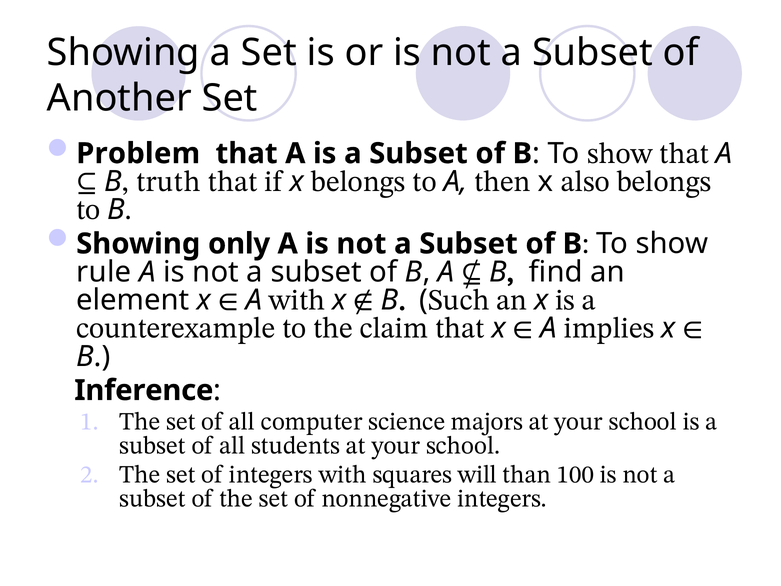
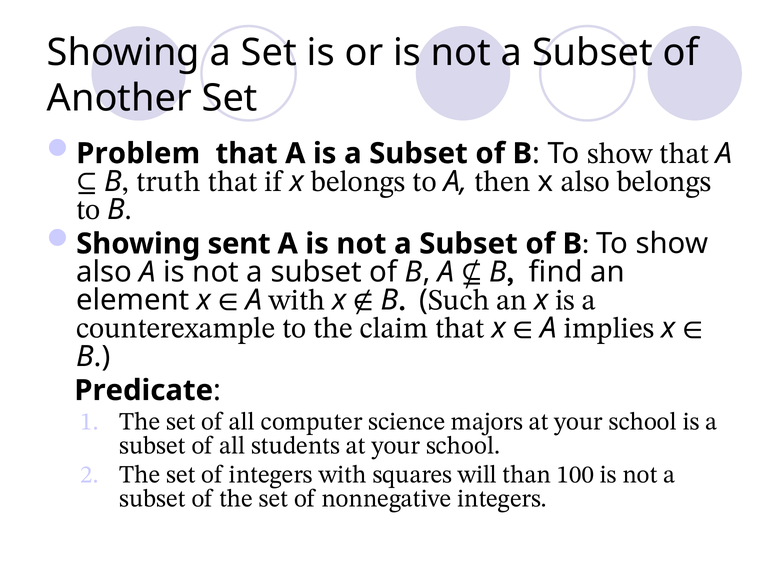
only: only -> sent (239, 244)
rule: rule -> also (104, 272)
Inference: Inference -> Predicate (144, 390)
